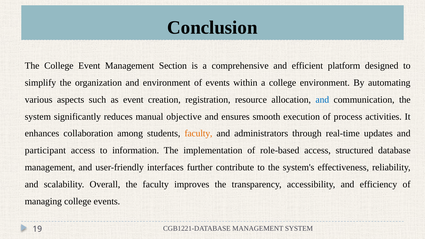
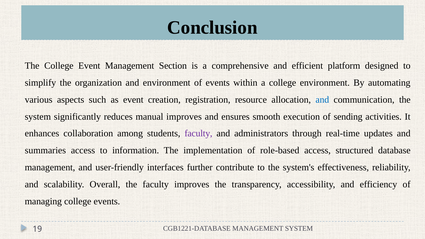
manual objective: objective -> improves (184, 117)
process: process -> sending (348, 117)
faculty colour: orange -> purple (198, 134)
participant: participant -> summaries (45, 151)
